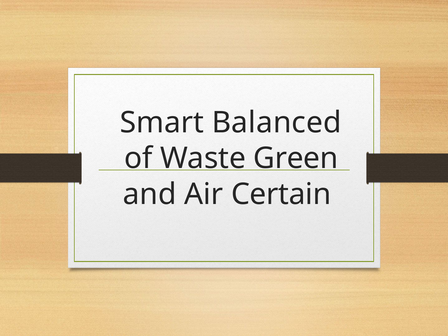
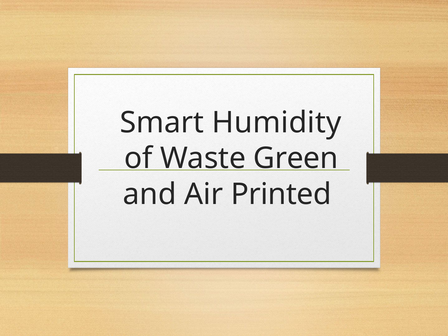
Balanced: Balanced -> Humidity (277, 123)
Certain: Certain -> Printed (281, 194)
